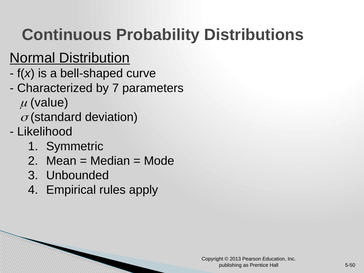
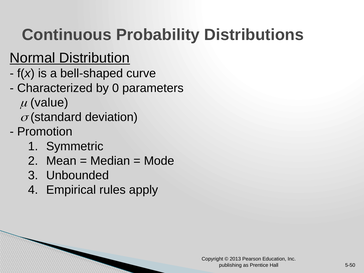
7: 7 -> 0 (116, 88)
Likelihood: Likelihood -> Promotion (45, 132)
